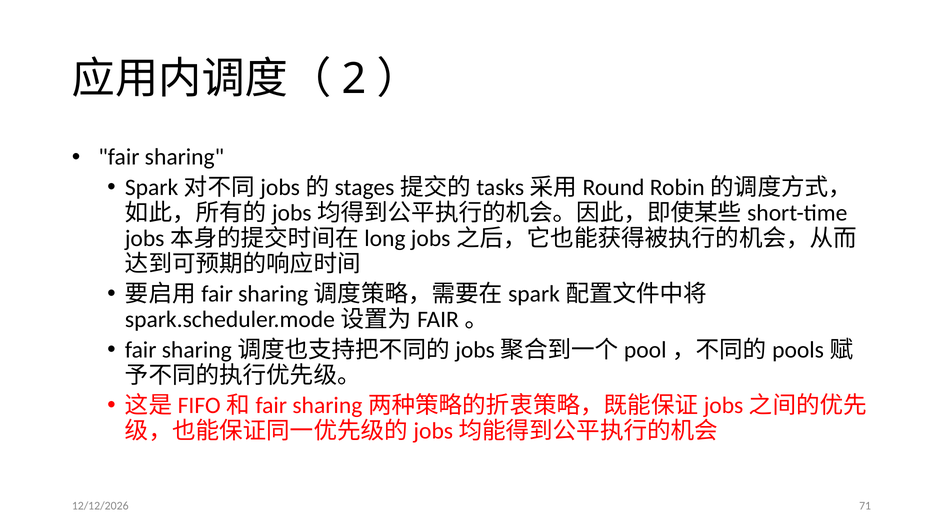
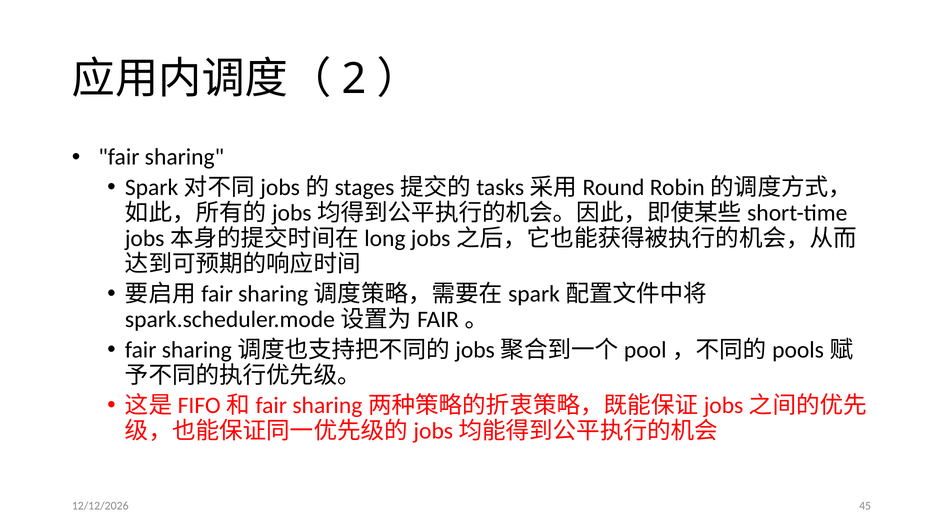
71: 71 -> 45 (865, 506)
